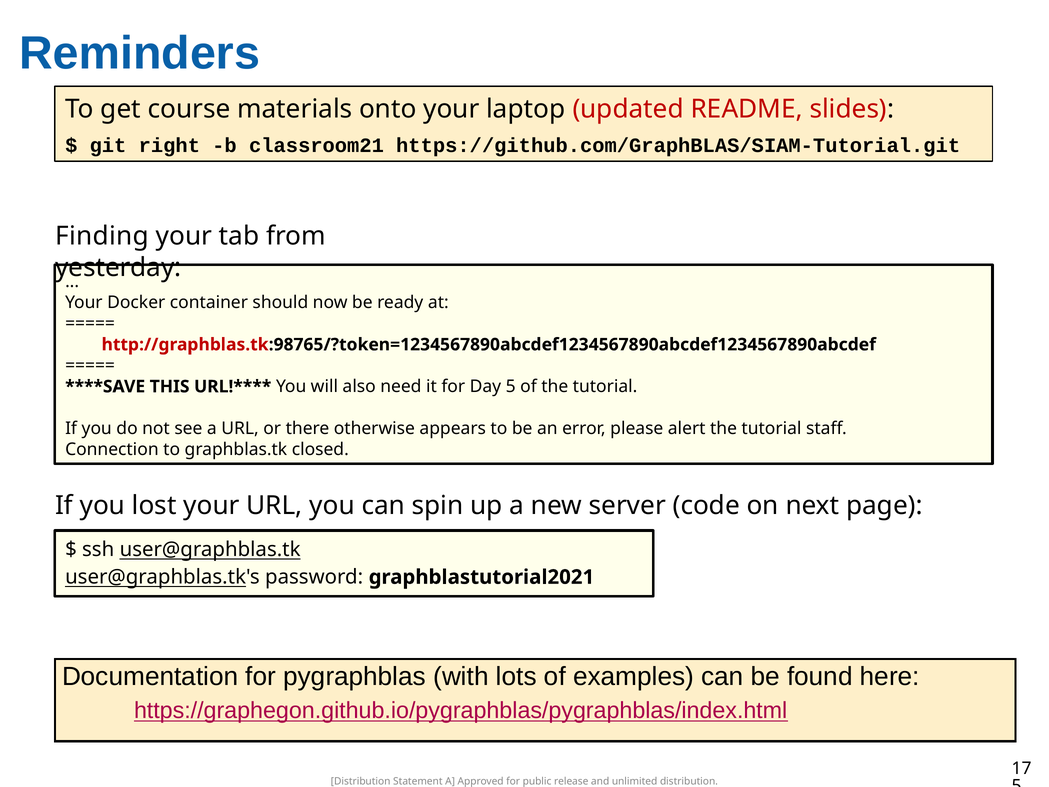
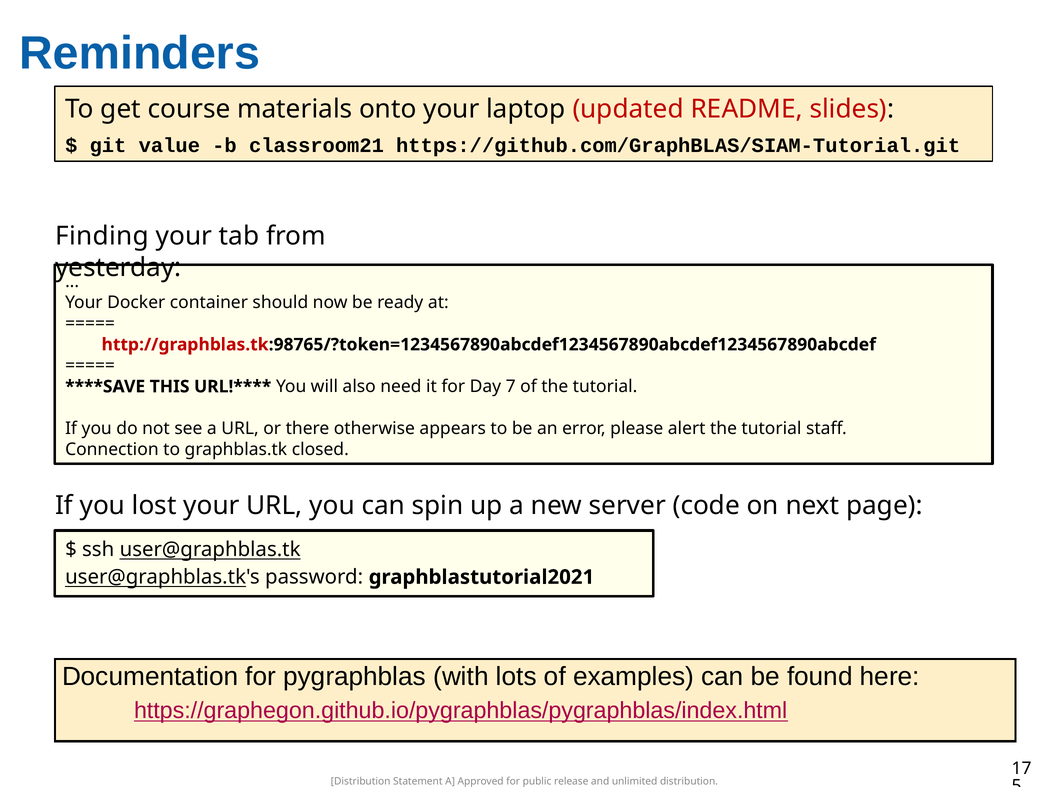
right: right -> value (169, 145)
Day 5: 5 -> 7 (511, 386)
